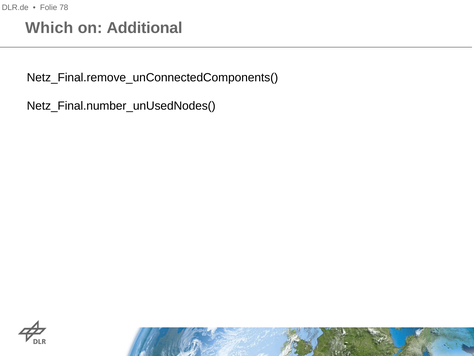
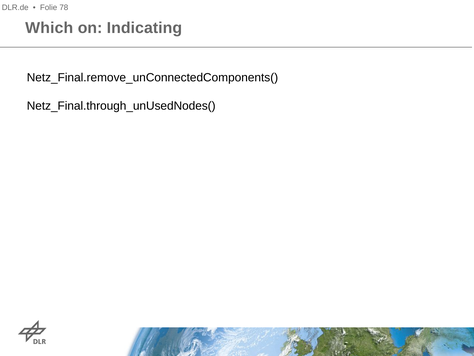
Additional: Additional -> Indicating (144, 28)
Netz_Final.number_unUsedNodes(: Netz_Final.number_unUsedNodes( -> Netz_Final.through_unUsedNodes( (121, 106)
